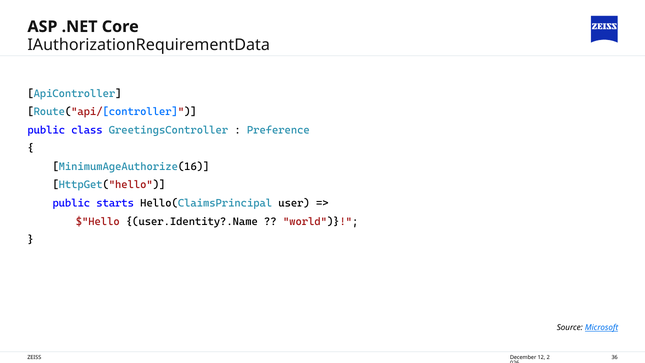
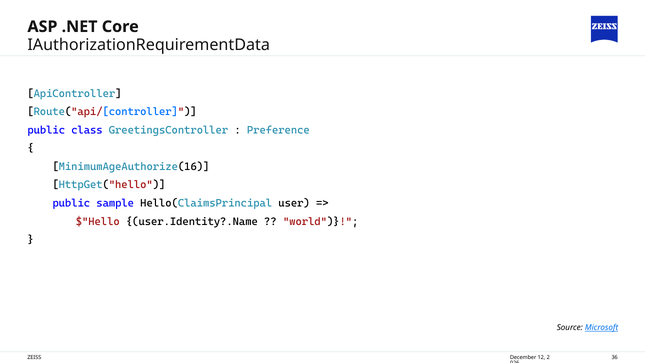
starts: starts -> sample (115, 203)
